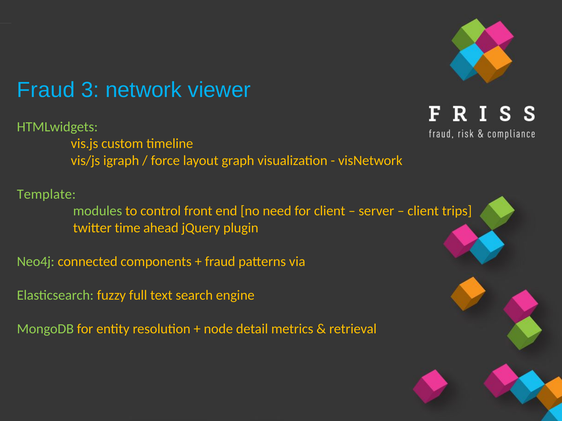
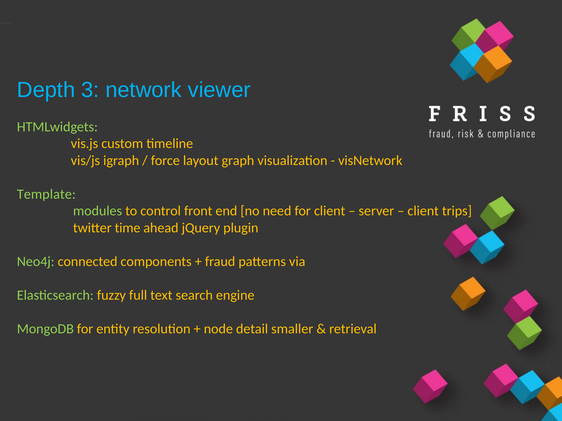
Fraud: Fraud -> Depth (46, 90)
metrics: metrics -> smaller (292, 329)
